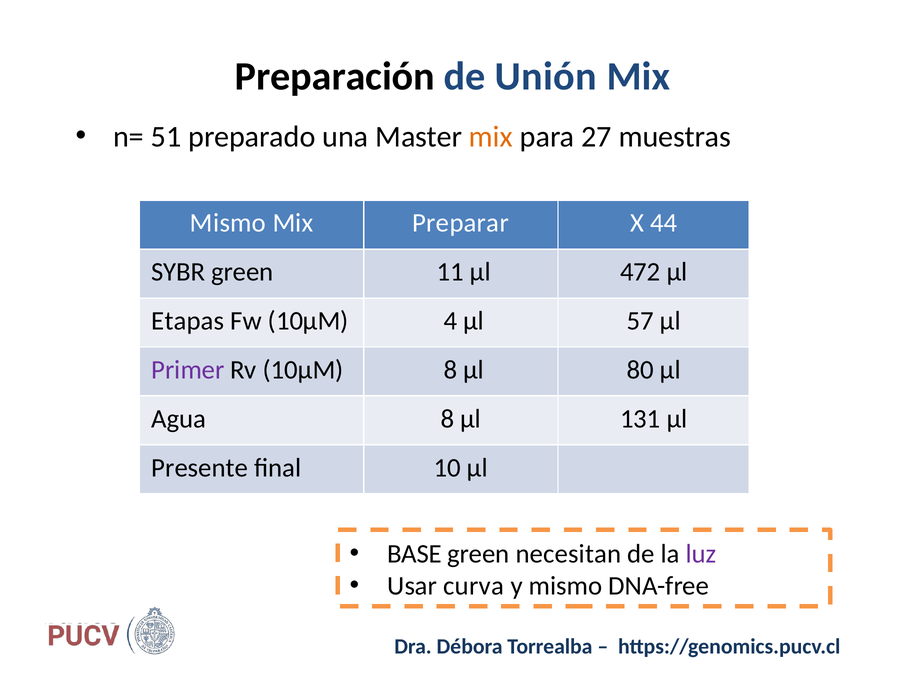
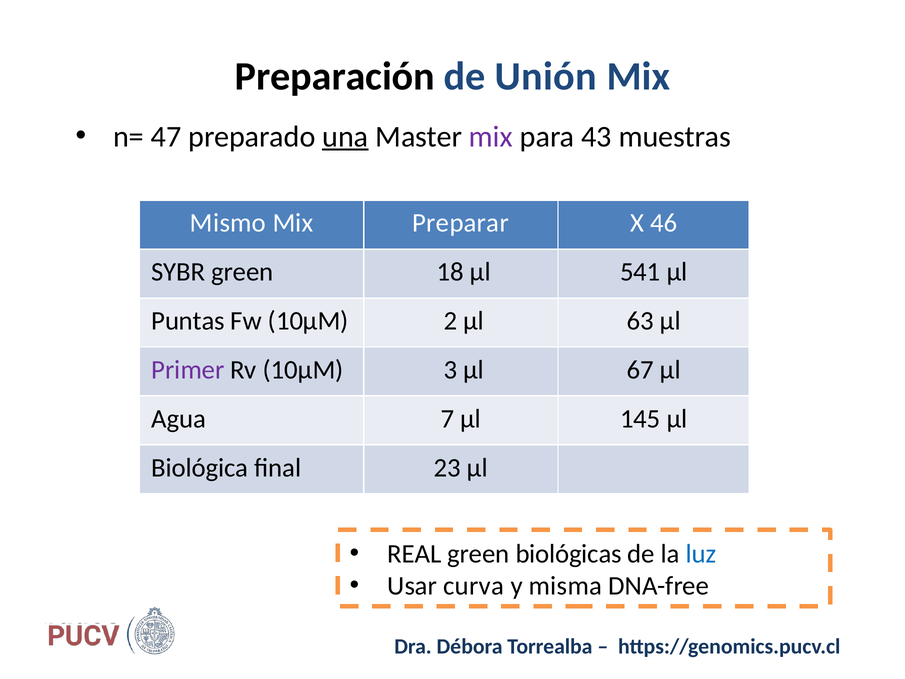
51: 51 -> 47 (166, 137)
una underline: none -> present (345, 137)
mix colour: orange -> purple (491, 137)
27: 27 -> 43 (596, 137)
44: 44 -> 46 (664, 223)
11: 11 -> 18 (450, 272)
472: 472 -> 541 (640, 272)
Etapas: Etapas -> Puntas (188, 321)
4: 4 -> 2 (450, 321)
57: 57 -> 63 (640, 321)
10µM 8: 8 -> 3 (450, 370)
80: 80 -> 67 (640, 370)
Agua 8: 8 -> 7 (447, 419)
131: 131 -> 145 (640, 419)
Presente: Presente -> Biológica (200, 468)
10: 10 -> 23 (447, 468)
BASE: BASE -> REAL (414, 554)
necesitan: necesitan -> biológicas (569, 554)
luz colour: purple -> blue (701, 554)
y mismo: mismo -> misma (565, 586)
